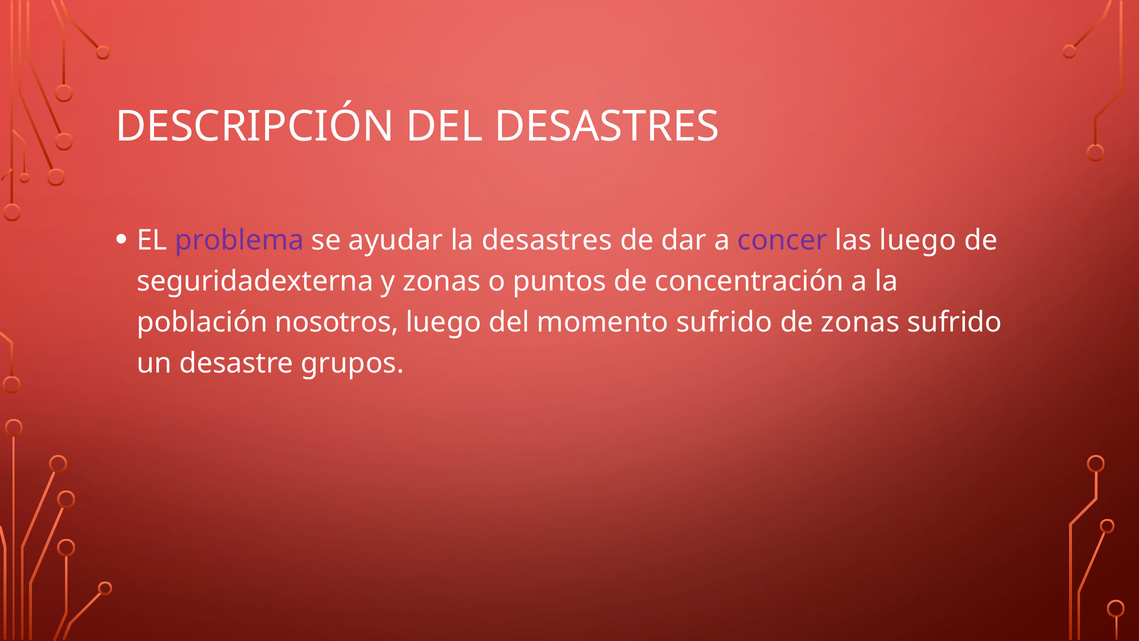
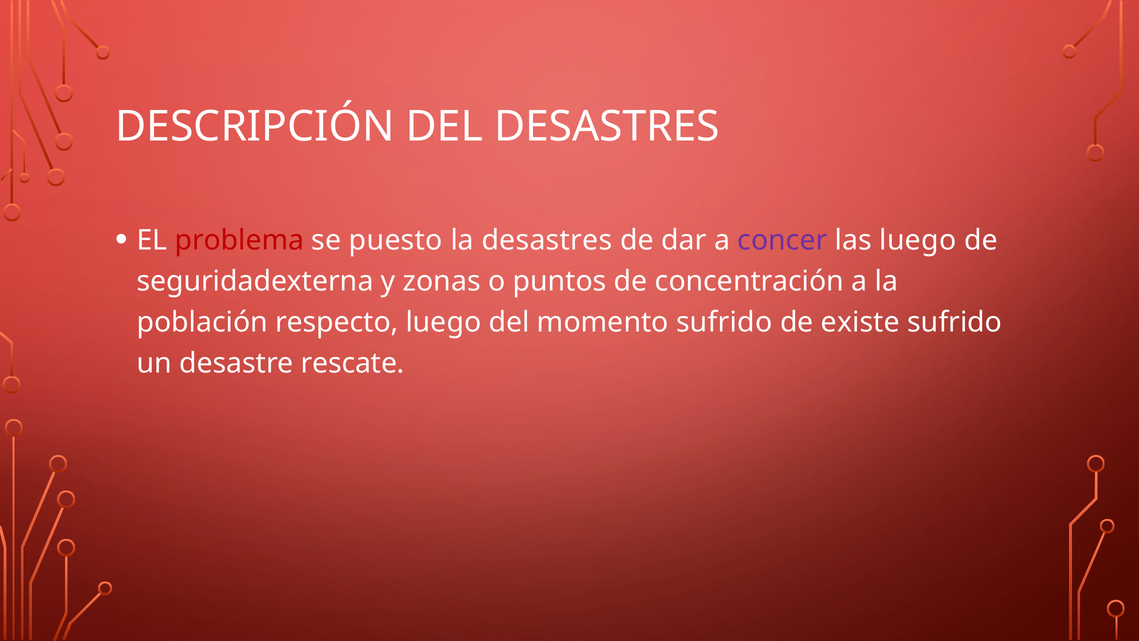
problema colour: purple -> red (239, 240)
ayudar: ayudar -> puesto (396, 240)
nosotros: nosotros -> respecto (337, 322)
de zonas: zonas -> existe (860, 322)
grupos: grupos -> rescate (353, 363)
